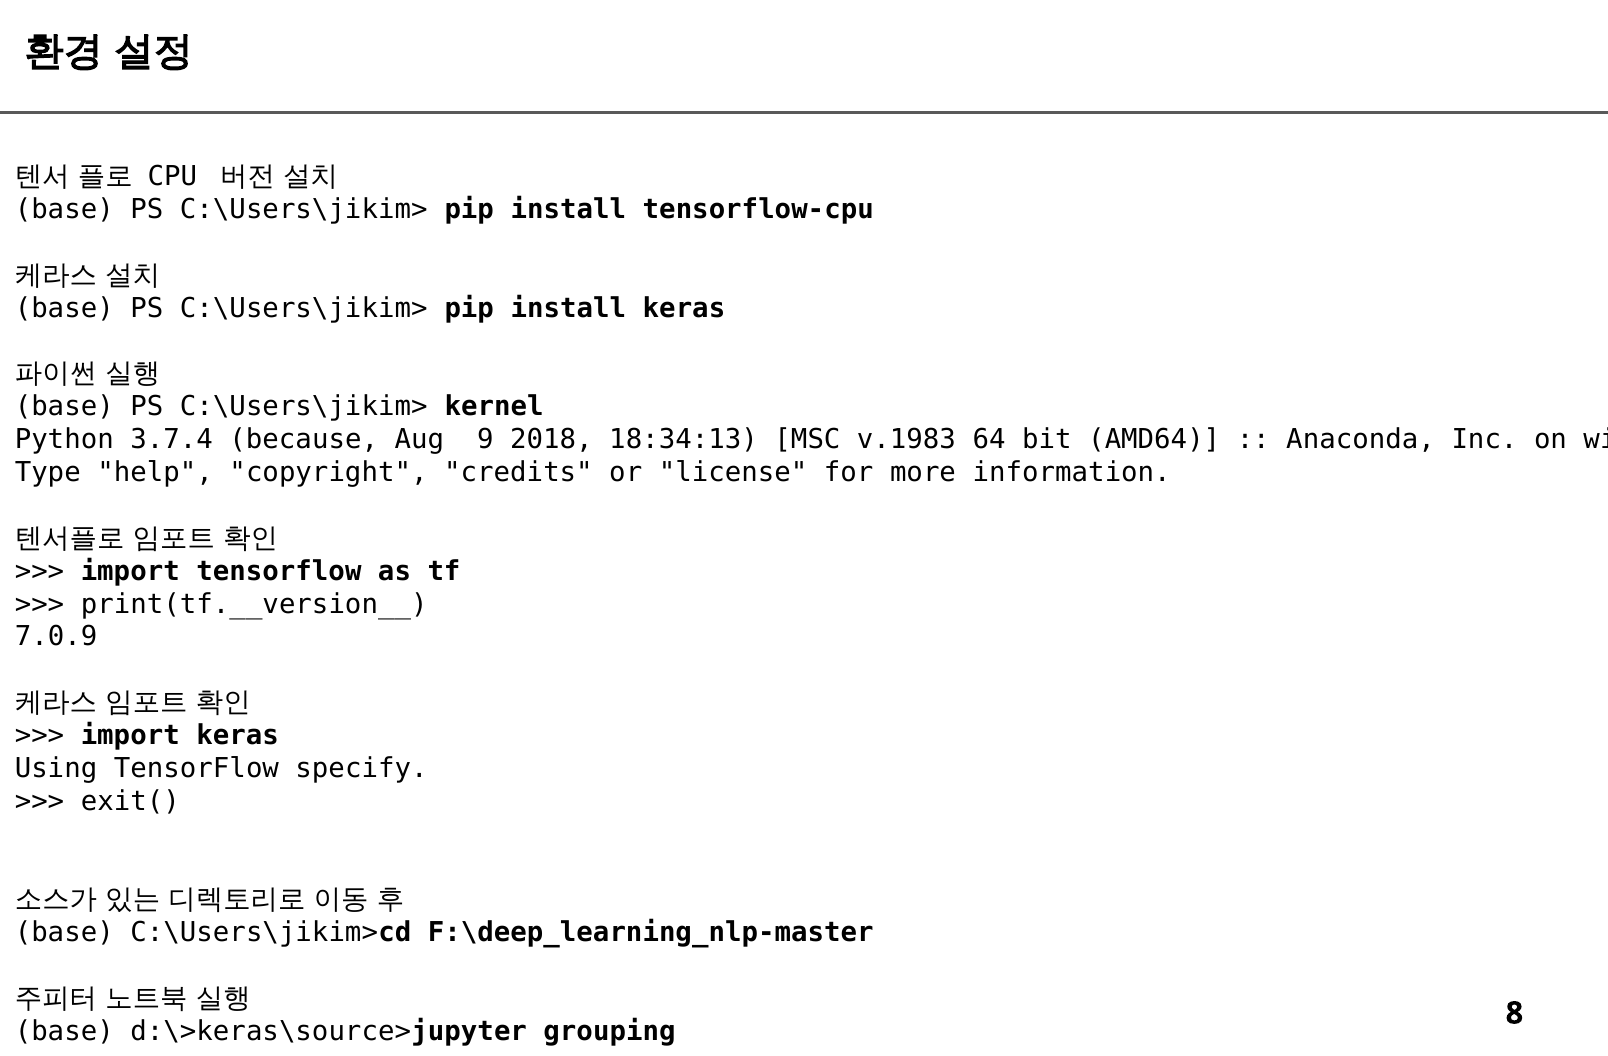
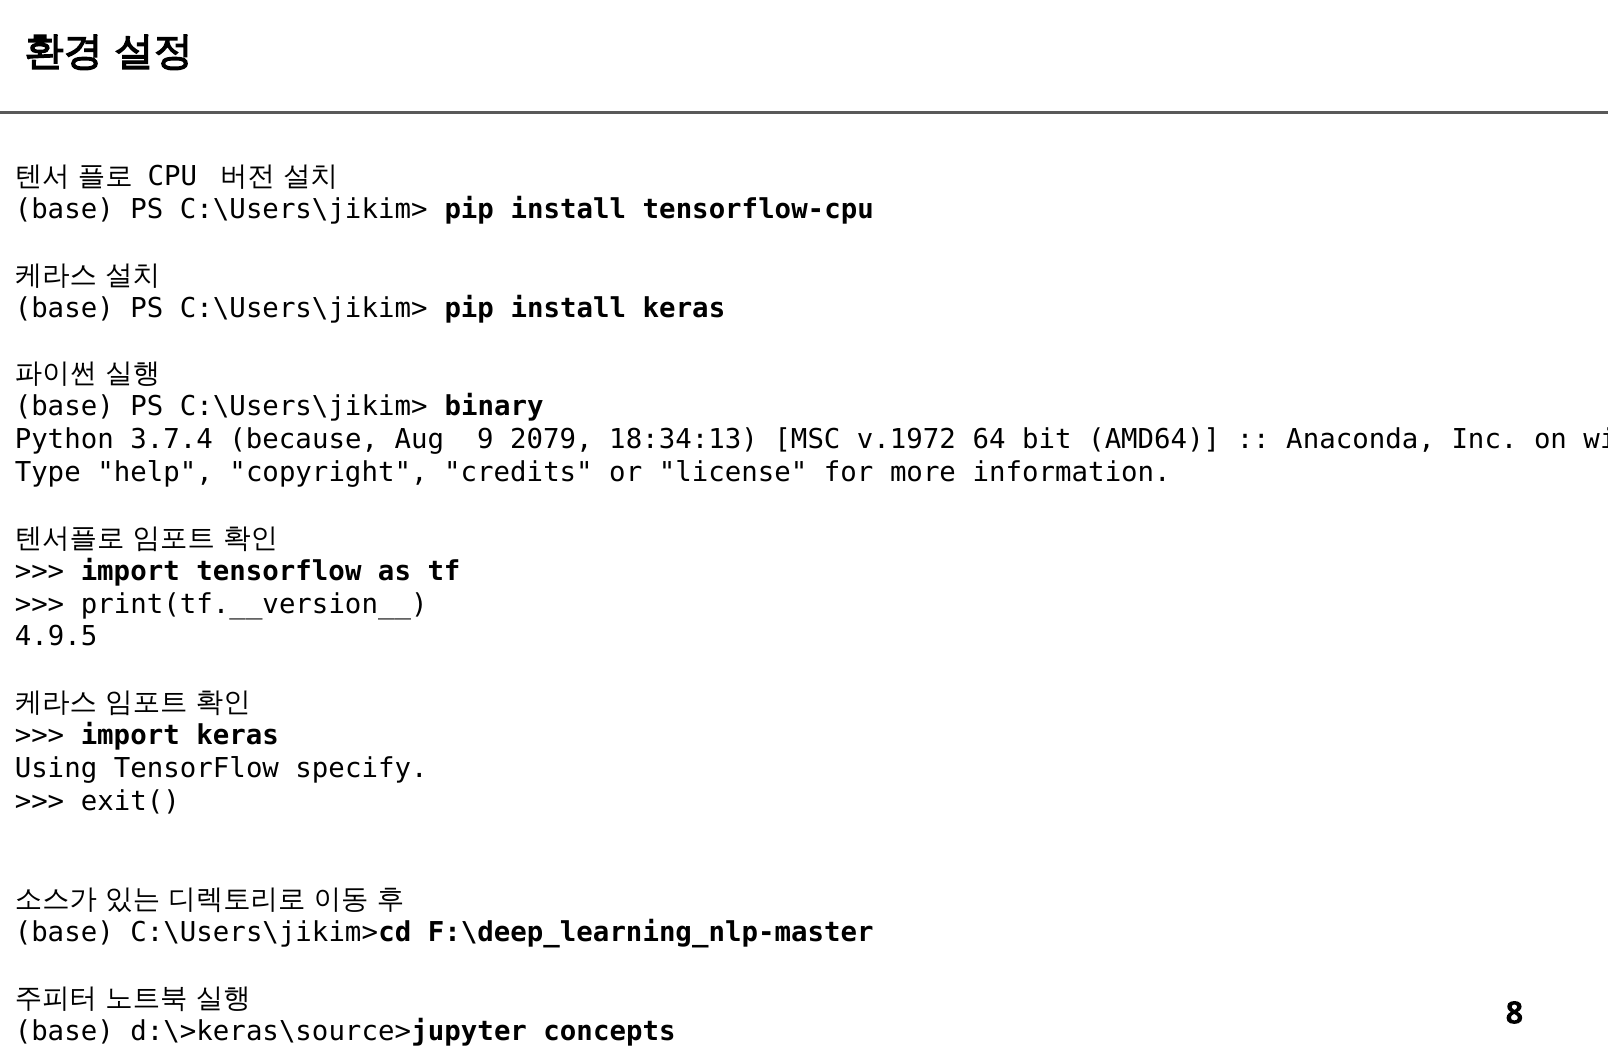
kernel: kernel -> binary (494, 407)
2018: 2018 -> 2079 (551, 440)
v.1983: v.1983 -> v.1972 (906, 440)
7.0.9: 7.0.9 -> 4.9.5 (56, 637)
grouping: grouping -> concepts (610, 1032)
